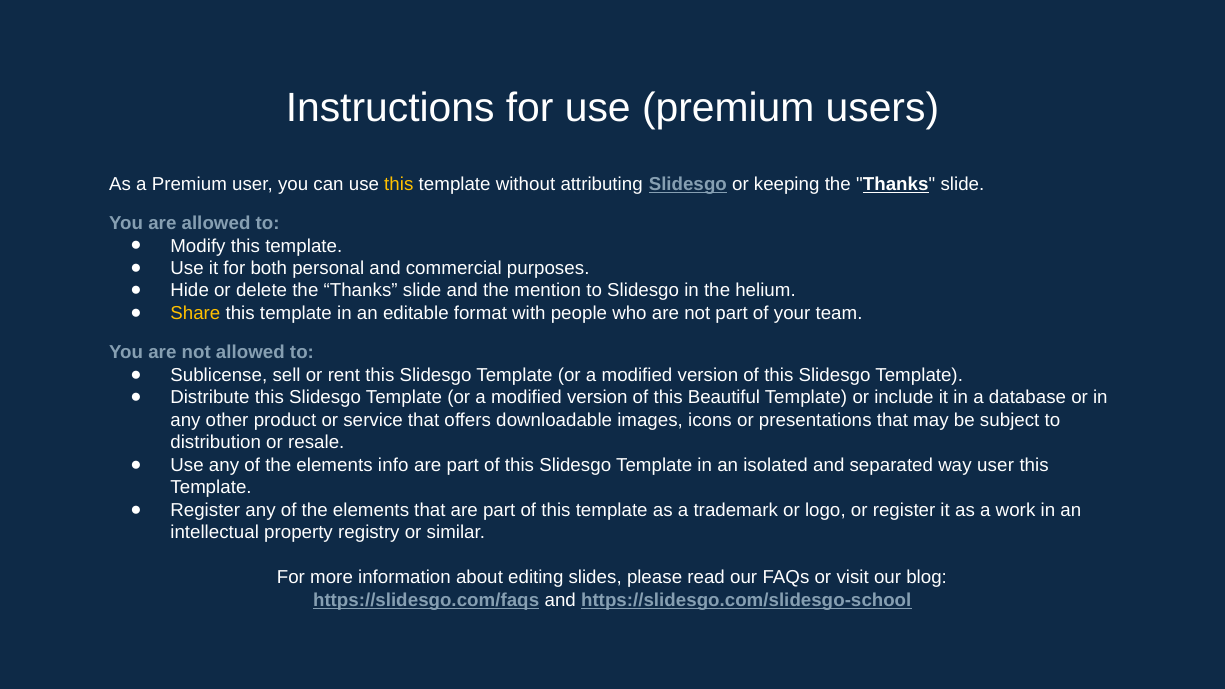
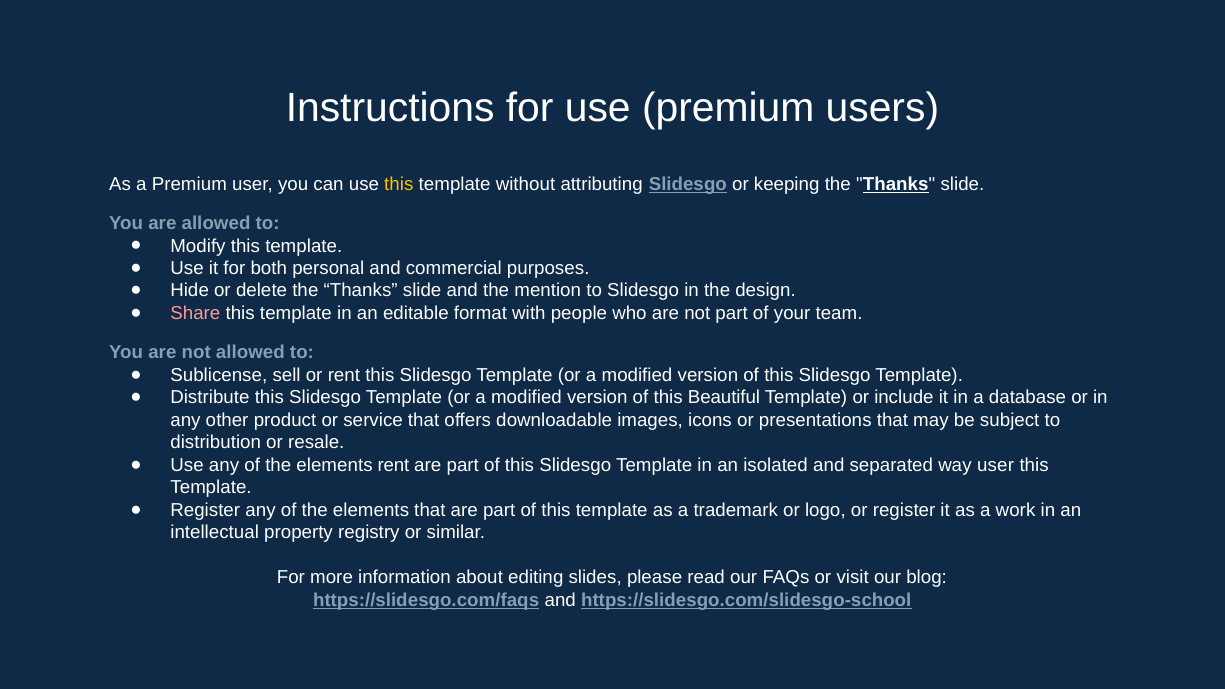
helium: helium -> design (765, 291)
Share colour: yellow -> pink (195, 313)
elements info: info -> rent (393, 465)
